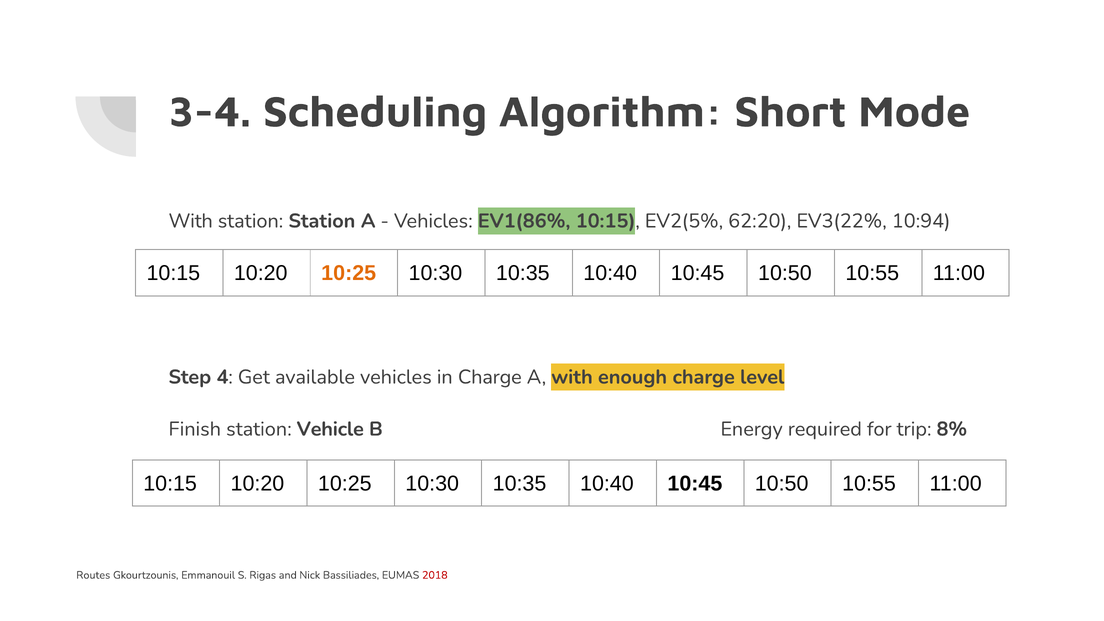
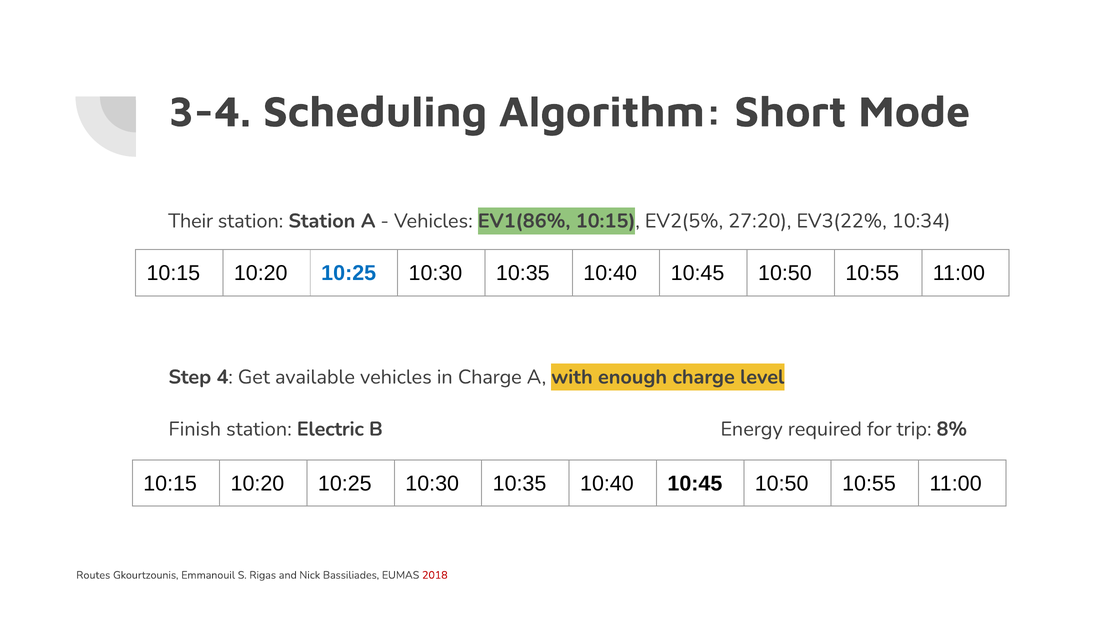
With: With -> Their (191, 221)
62:20: 62:20 -> 27:20 (760, 221)
10:94: 10:94 -> 10:34 (921, 221)
10:25 colour: orange -> blue (349, 273)
Vehicle: Vehicle -> Electric (330, 429)
